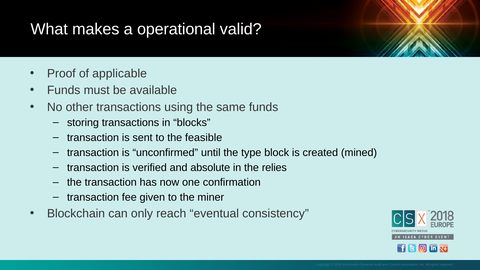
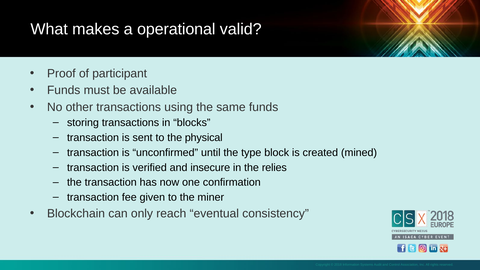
applicable: applicable -> participant (120, 74)
feasible: feasible -> physical (204, 138)
absolute: absolute -> insecure (210, 168)
